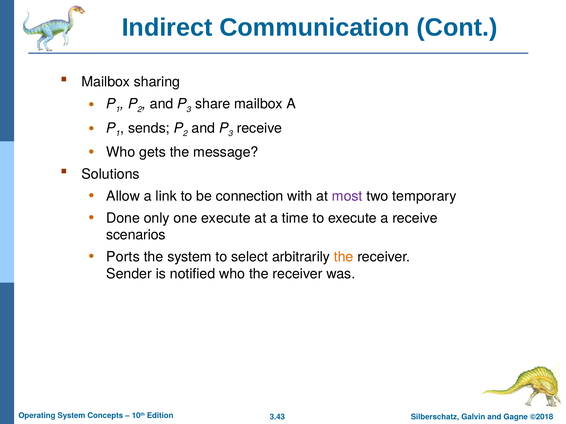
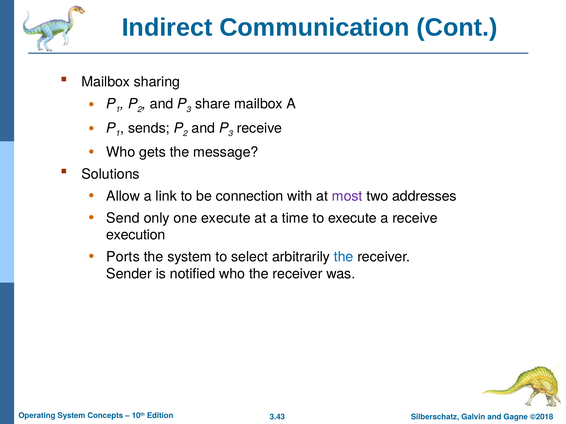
temporary: temporary -> addresses (424, 196)
Done: Done -> Send (123, 218)
scenarios: scenarios -> execution (136, 235)
the colour: orange -> blue (344, 257)
